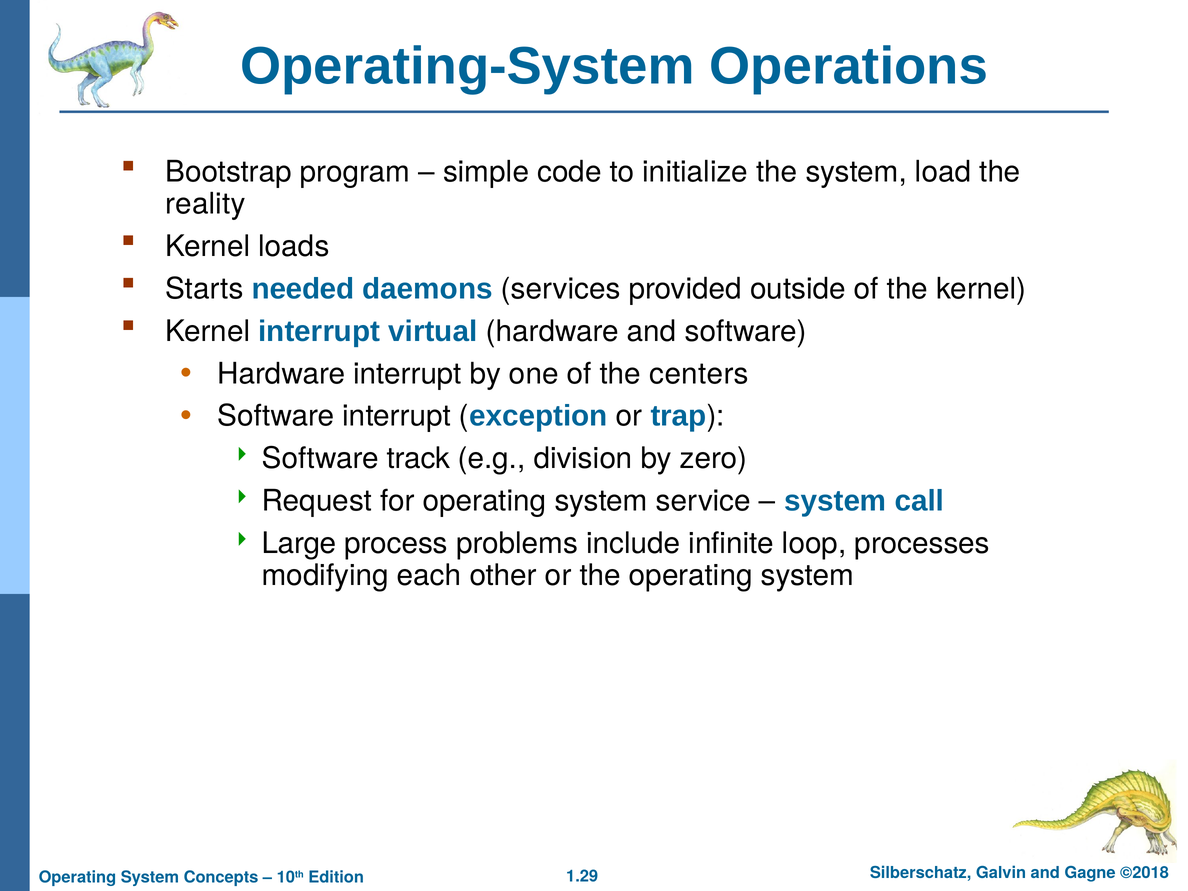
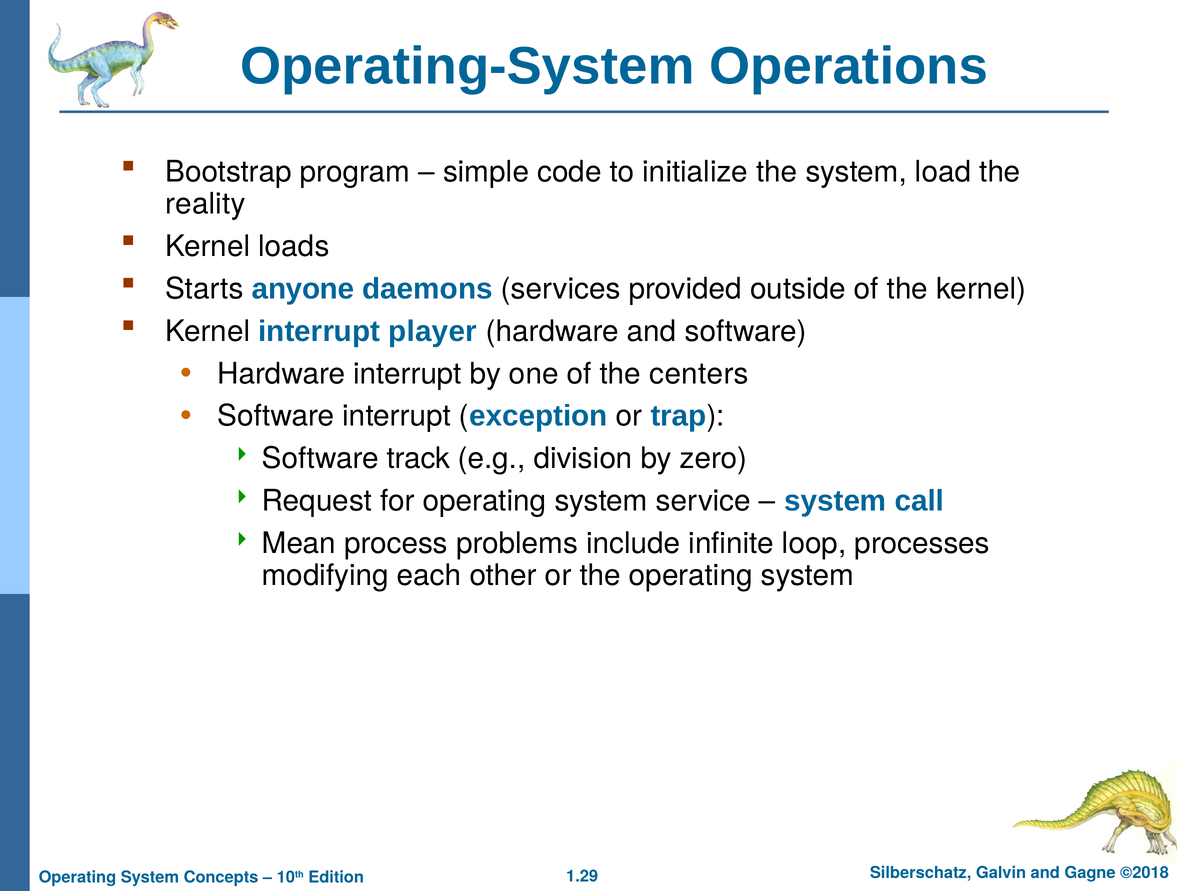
needed: needed -> anyone (303, 289)
virtual: virtual -> player (433, 331)
Large: Large -> Mean (299, 544)
